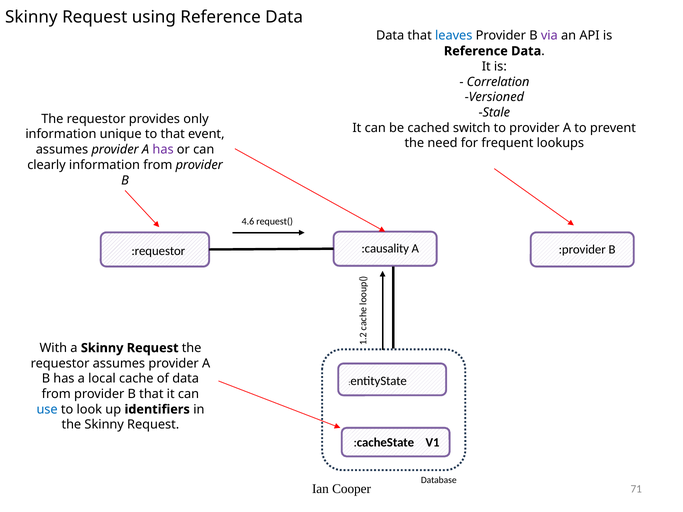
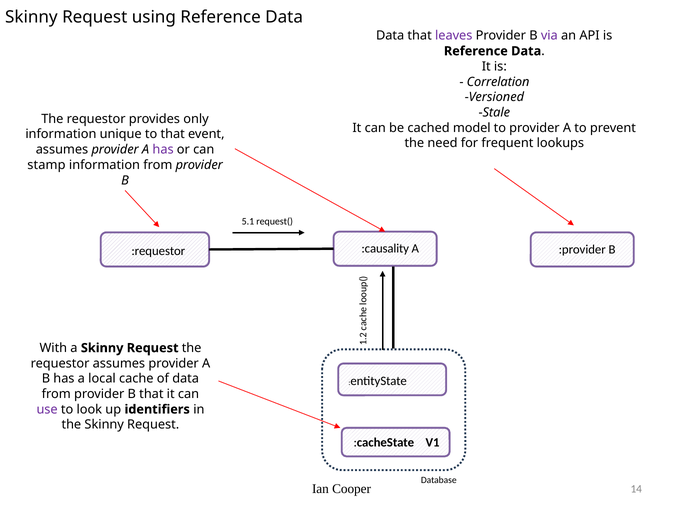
leaves colour: blue -> purple (454, 36)
switch: switch -> model (472, 128)
clearly: clearly -> stamp (46, 165)
4.6: 4.6 -> 5.1 (248, 222)
use colour: blue -> purple (47, 410)
71: 71 -> 14 (636, 489)
